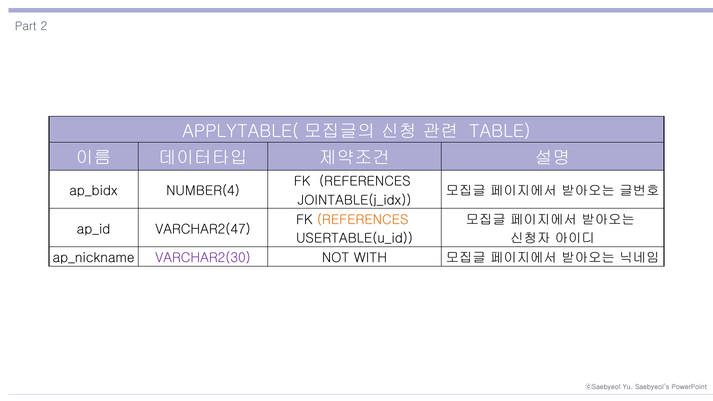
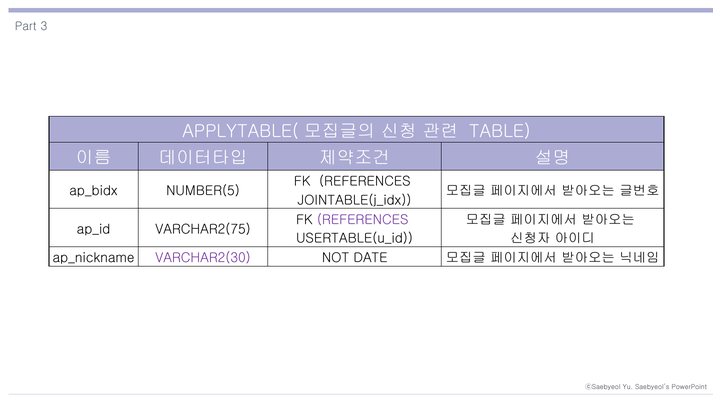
2: 2 -> 3 (44, 27)
NUMBER(4: NUMBER(4 -> NUMBER(5 (203, 191)
REFERENCES colour: orange -> purple (363, 220)
VARCHAR2(47: VARCHAR2(47 -> VARCHAR2(75 (203, 229)
WITH: WITH -> DATE (370, 258)
